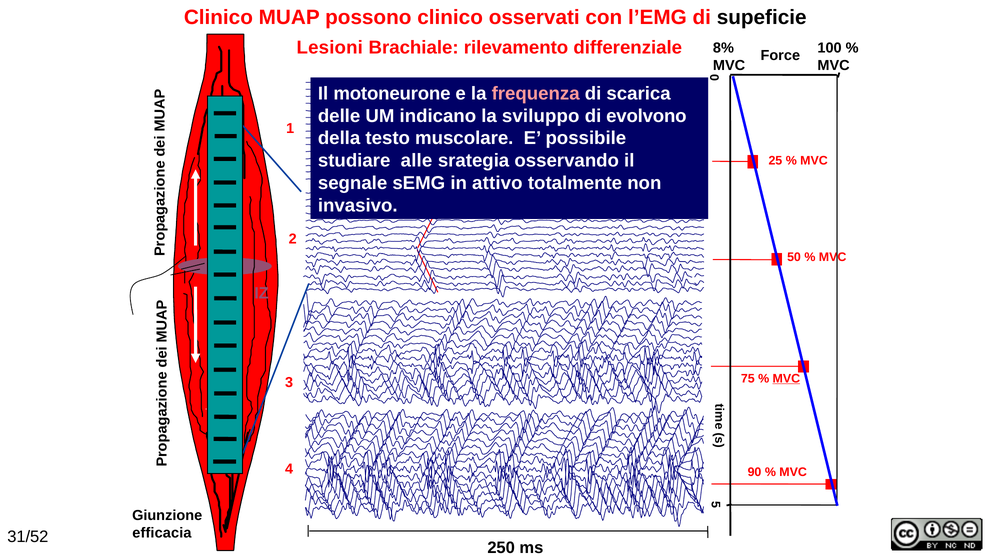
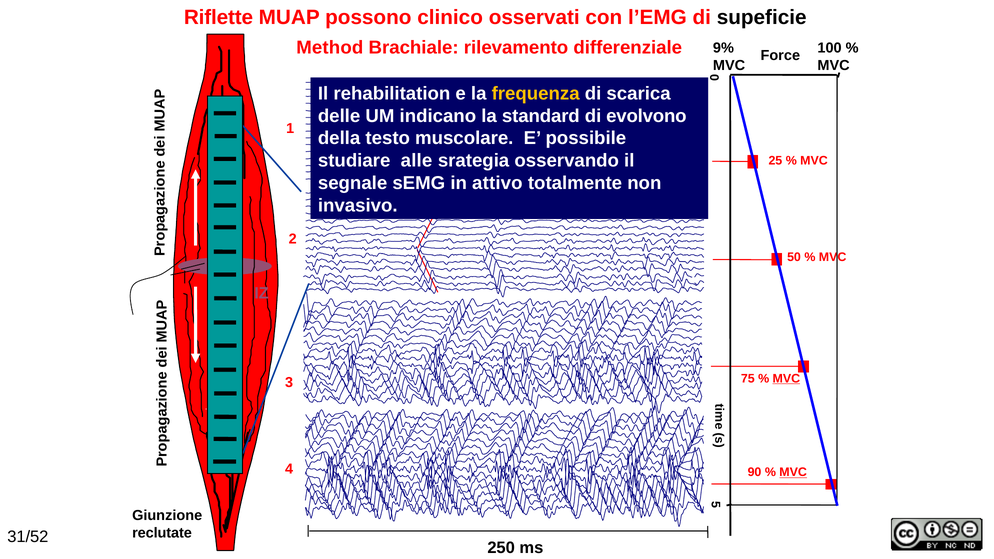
Clinico: Clinico -> Riflette (218, 17)
Lesioni: Lesioni -> Method (330, 47)
8%: 8% -> 9% (723, 48)
motoneurone: motoneurone -> rehabilitation (392, 94)
frequenza colour: pink -> yellow (536, 94)
sviluppo: sviluppo -> standard (541, 116)
MVC underline: none -> present (793, 472)
efficacia: efficacia -> reclutate (162, 533)
